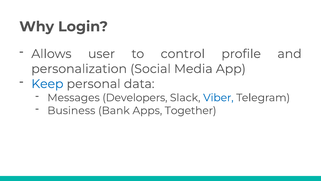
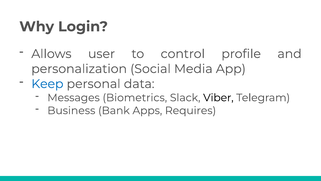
Developers: Developers -> Biometrics (135, 97)
Viber colour: blue -> black (218, 97)
Together: Together -> Requires (191, 110)
